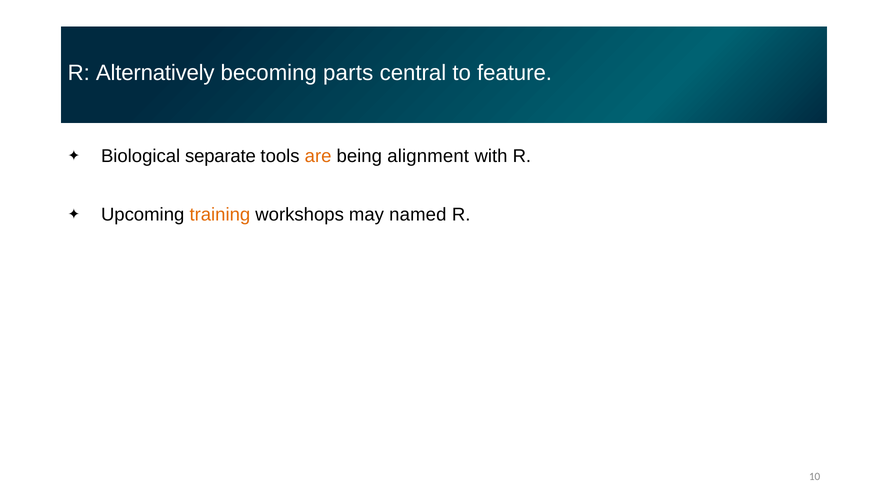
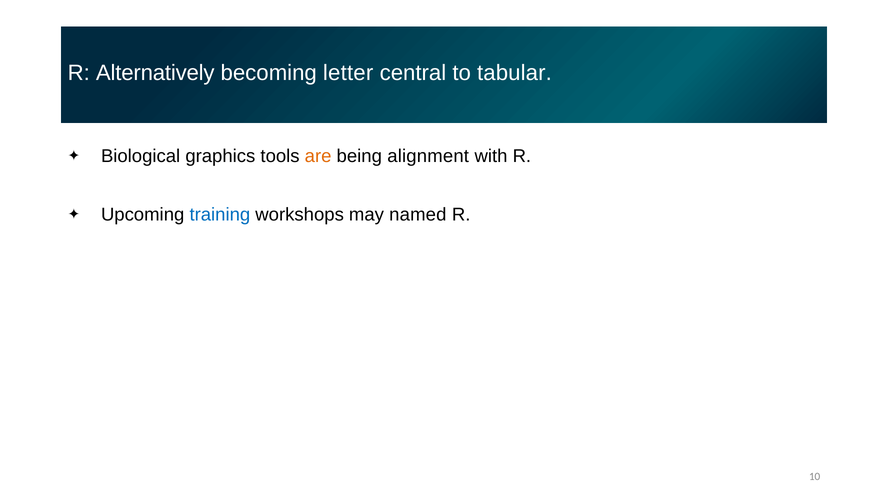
parts: parts -> letter (348, 73)
feature: feature -> tabular (514, 73)
separate: separate -> graphics (220, 156)
training colour: orange -> blue (220, 215)
